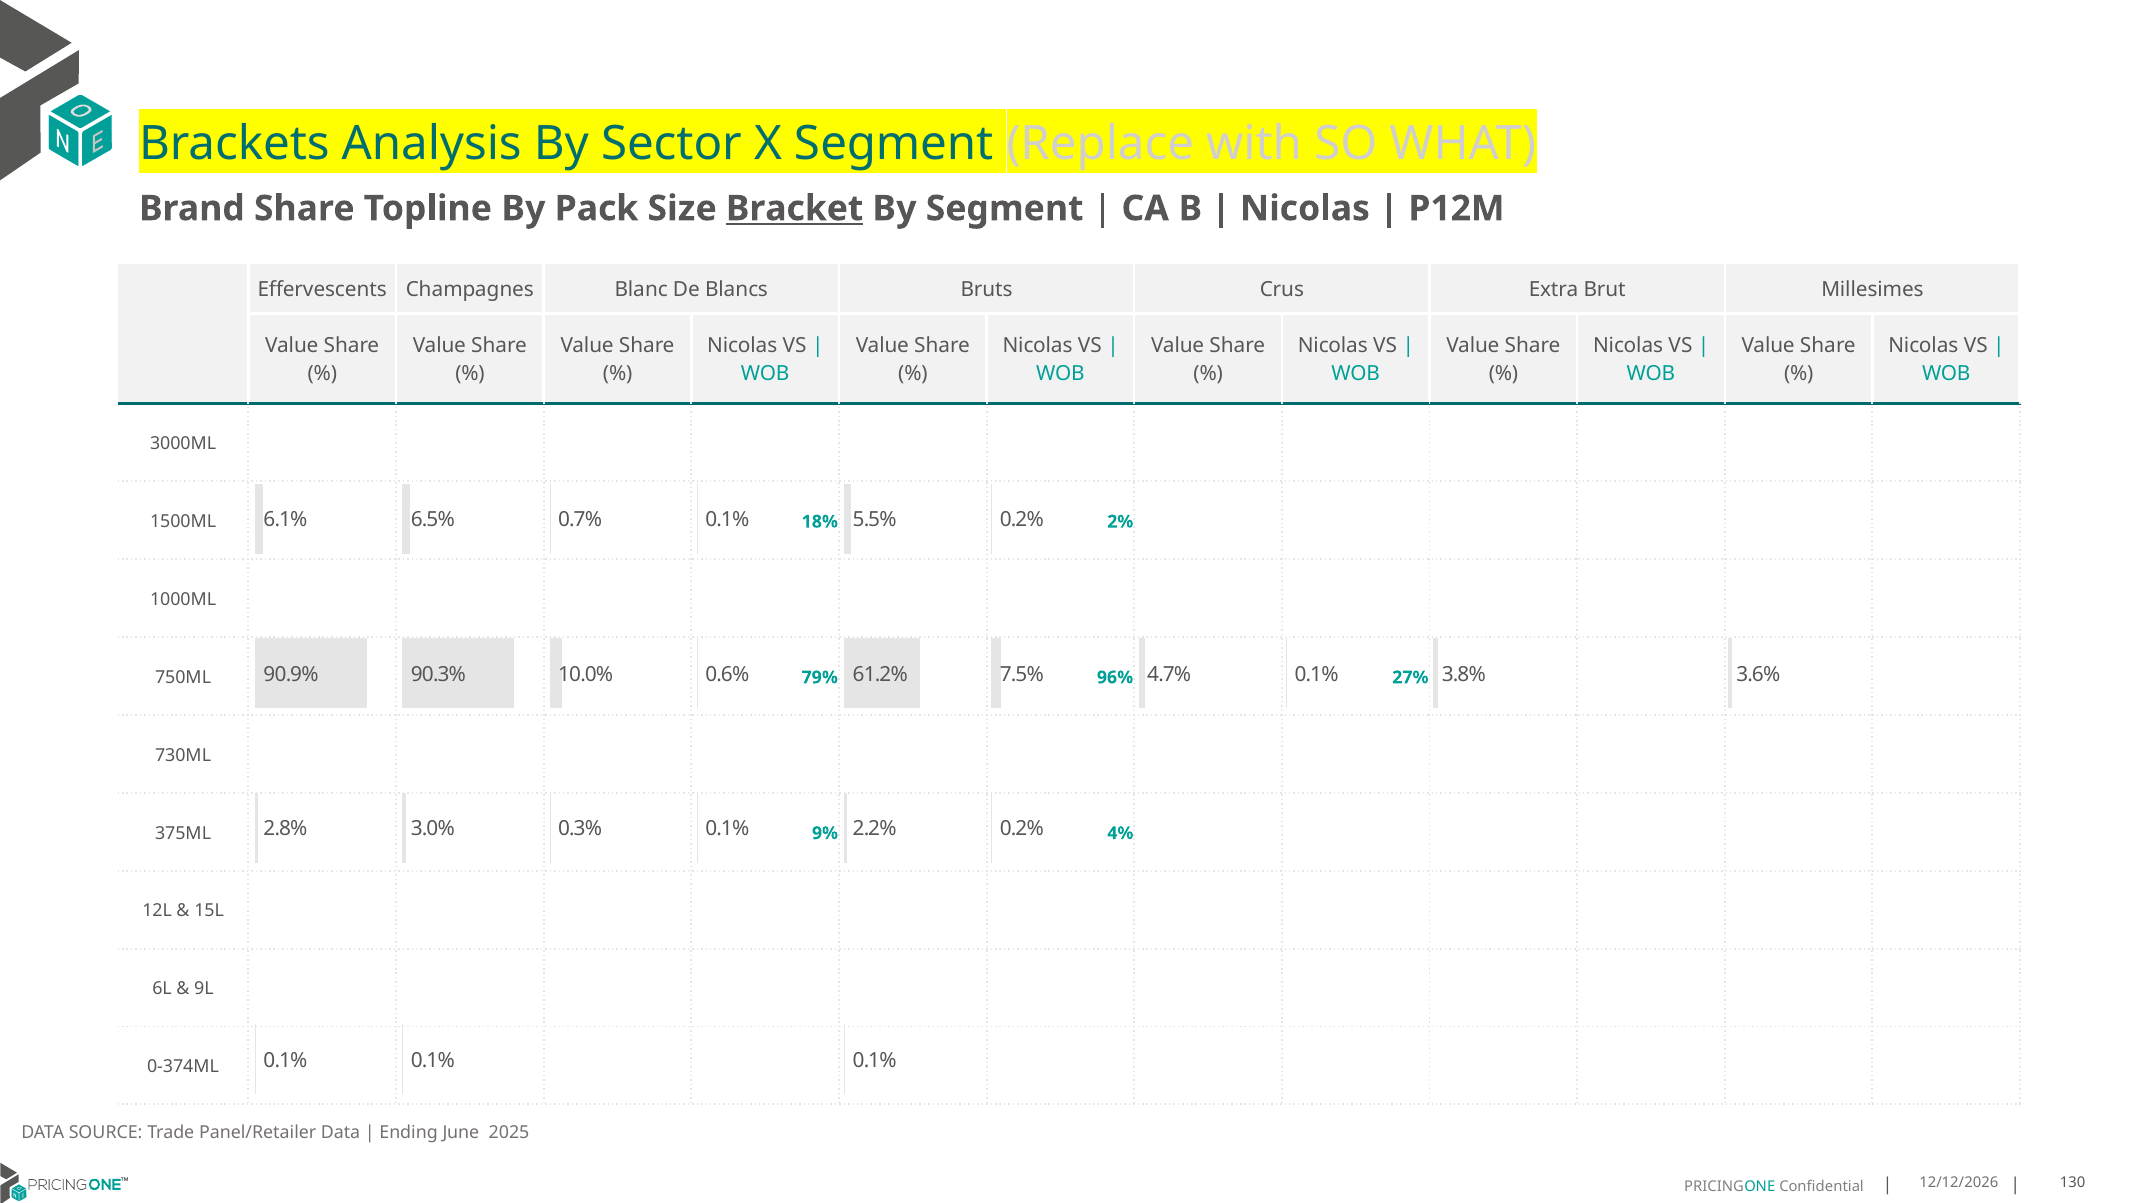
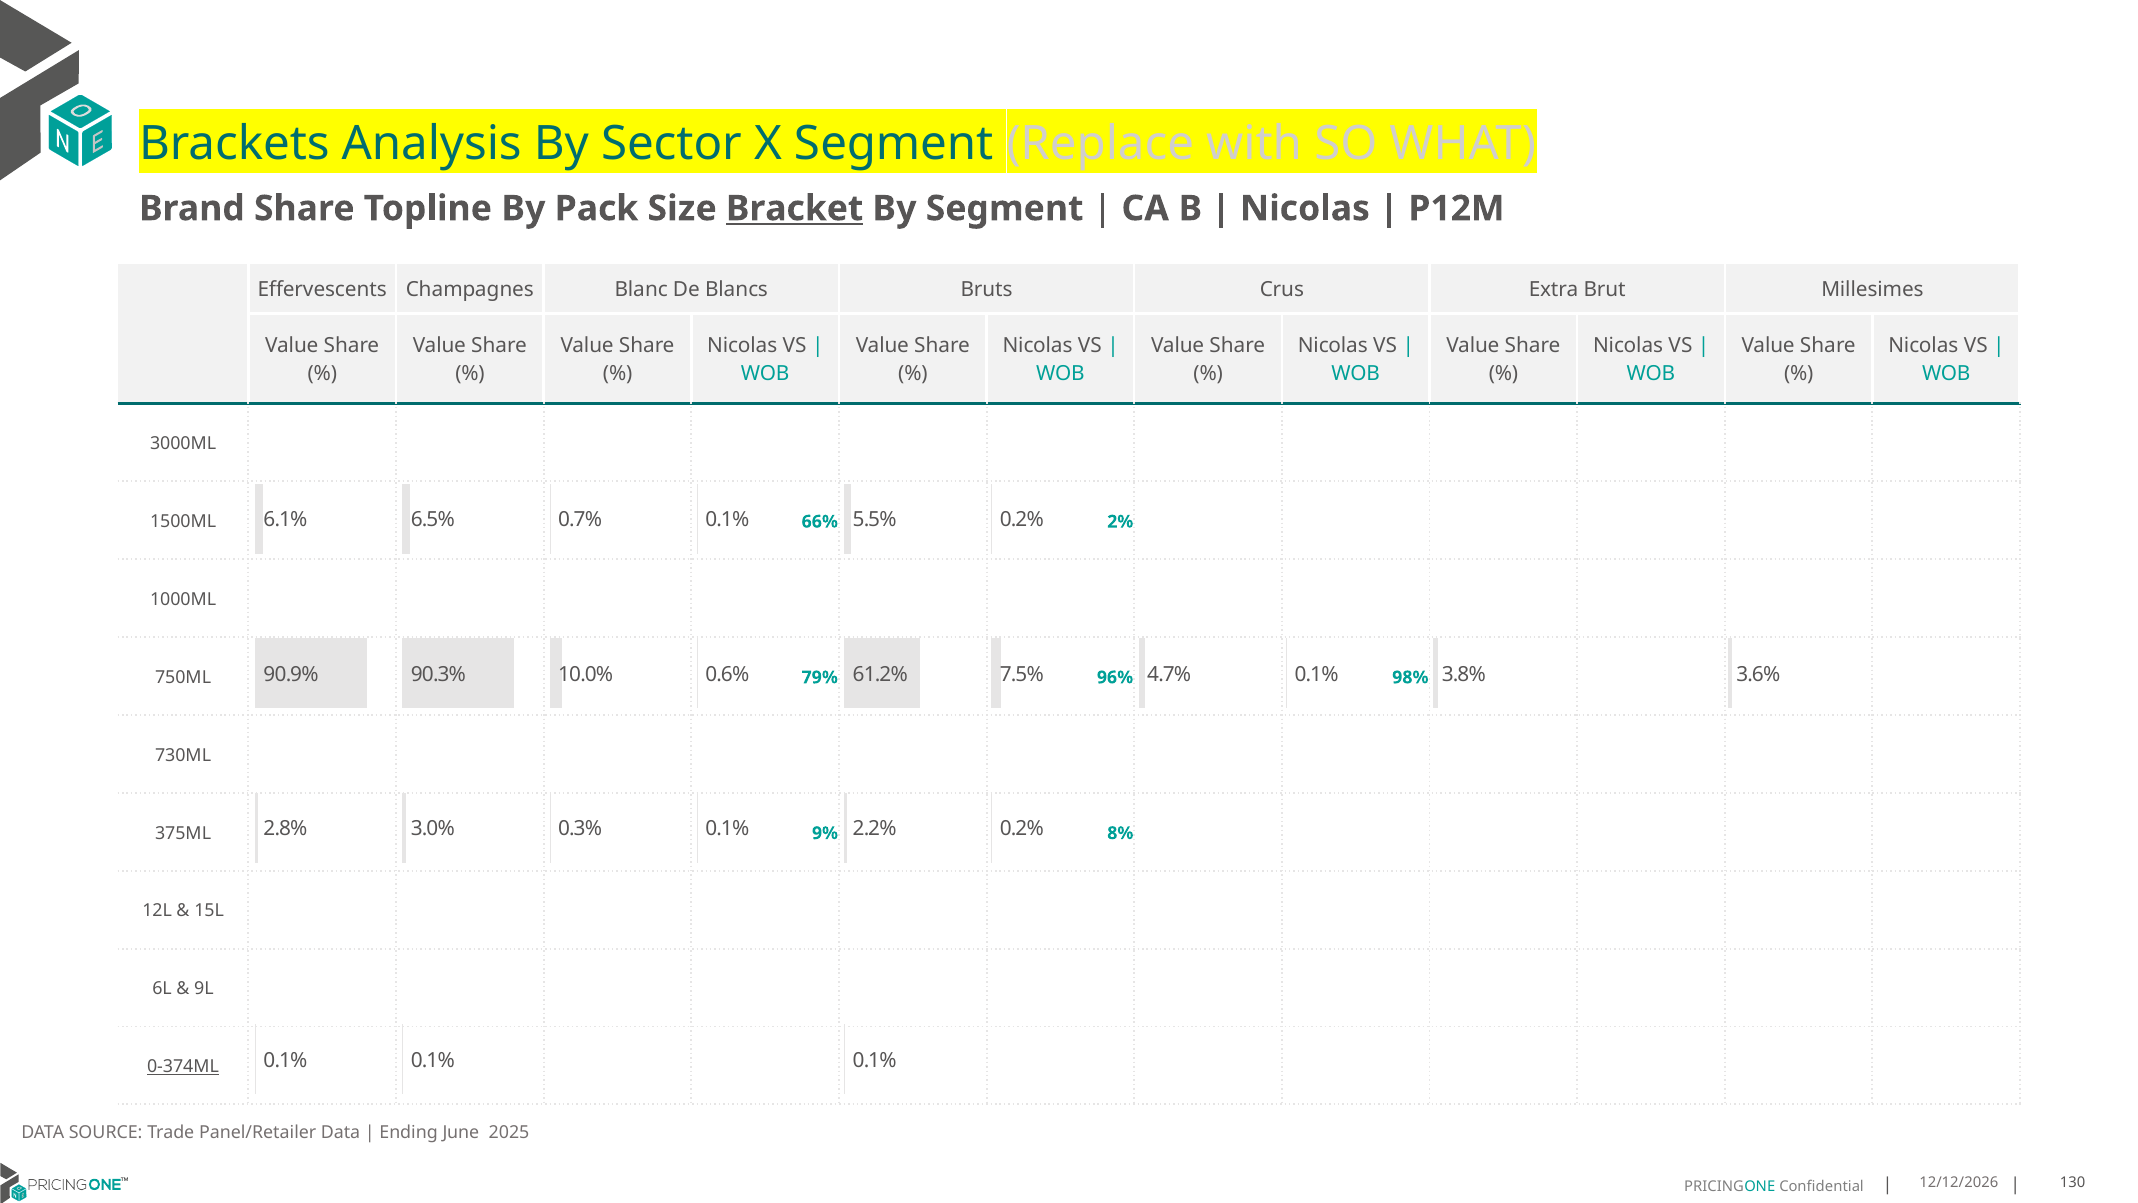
18%: 18% -> 66% (820, 522)
27%: 27% -> 98% (1410, 677)
4%: 4% -> 8% (1120, 833)
0-374ML underline: none -> present (183, 1067)
